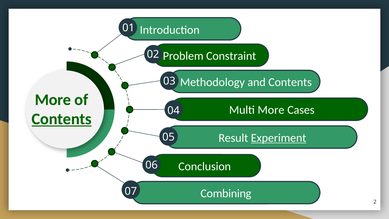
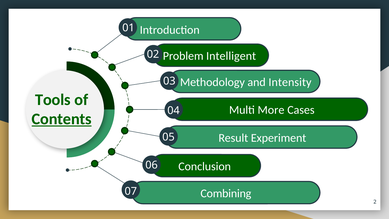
Constraint: Constraint -> Intelligent (231, 56)
and Contents: Contents -> Intensity (290, 82)
More: More -> Tools (53, 100)
Experiment underline: present -> none (279, 138)
